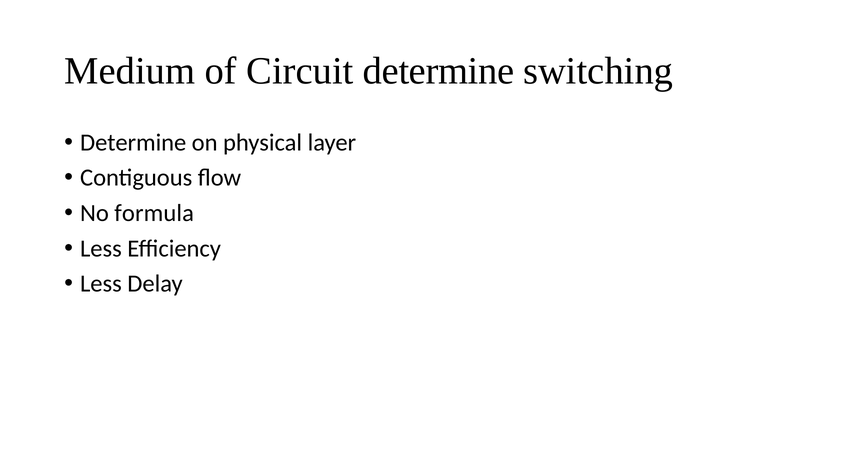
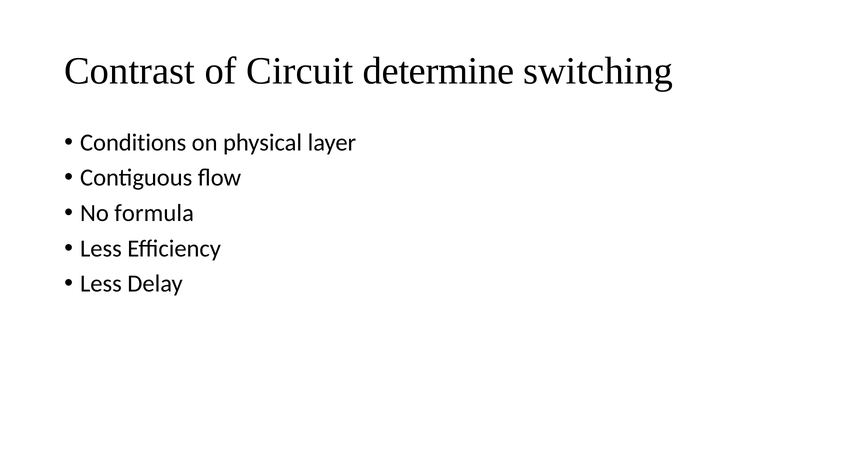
Medium: Medium -> Contrast (130, 71)
Determine: Determine -> Conditions (133, 143)
